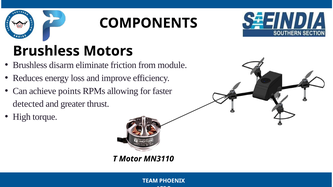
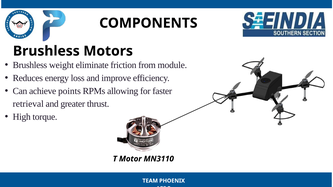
disarm: disarm -> weight (61, 65)
detected: detected -> retrieval (28, 104)
